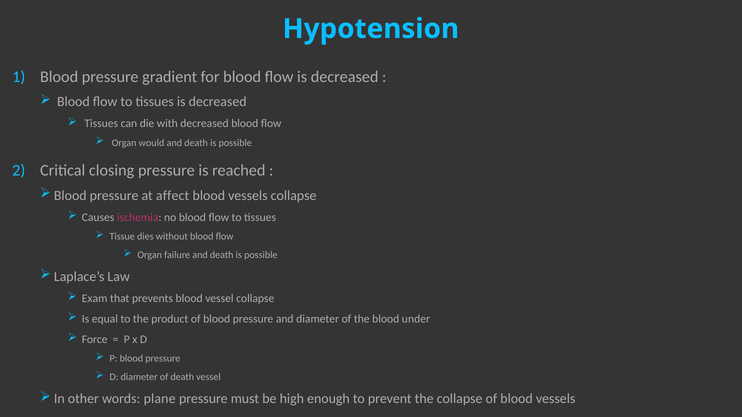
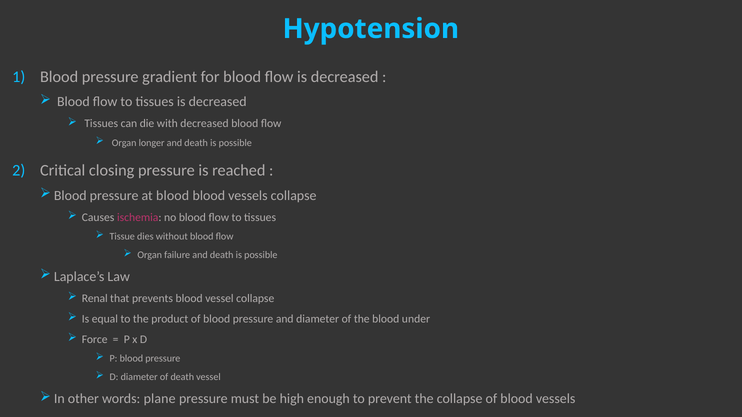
would: would -> longer (152, 143)
at affect: affect -> blood (173, 196)
Exam: Exam -> Renal (95, 299)
